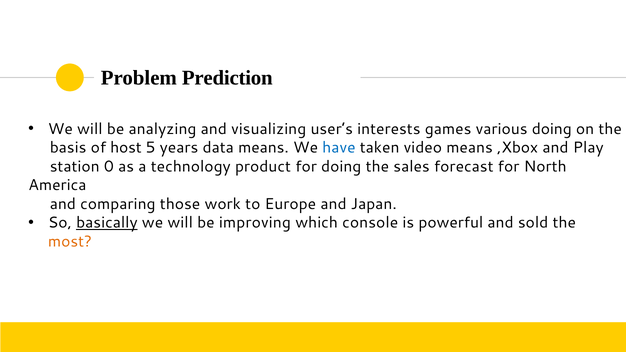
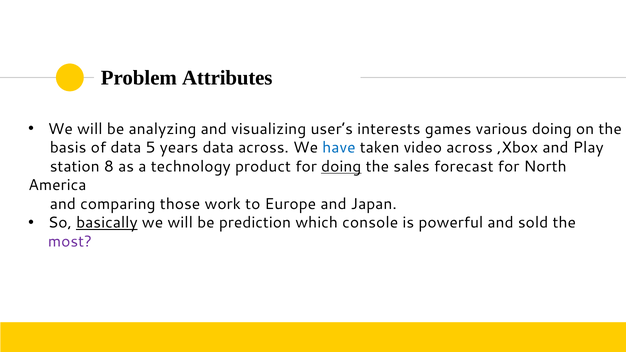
Prediction: Prediction -> Attributes (227, 78)
of host: host -> data (126, 148)
data means: means -> across (263, 148)
video means: means -> across (470, 148)
0: 0 -> 8 (109, 167)
doing underline: none -> present (341, 167)
improving: improving -> prediction (255, 223)
most colour: orange -> purple (70, 242)
